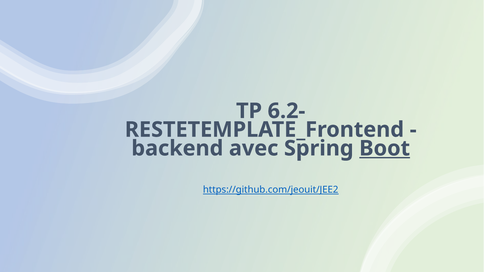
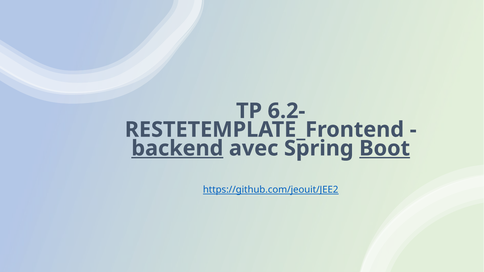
backend underline: none -> present (177, 148)
